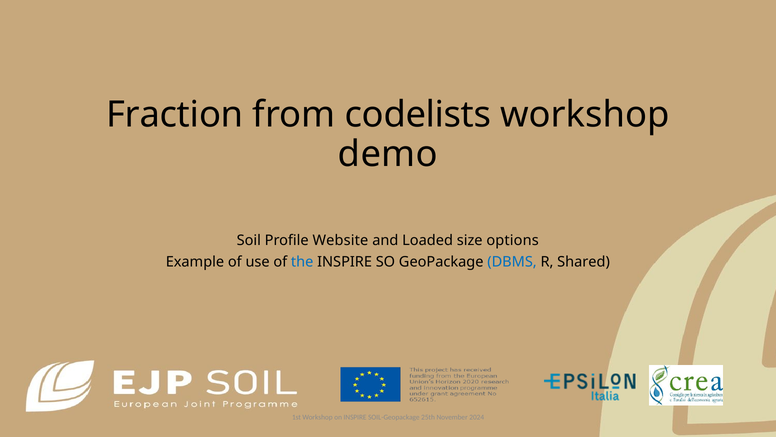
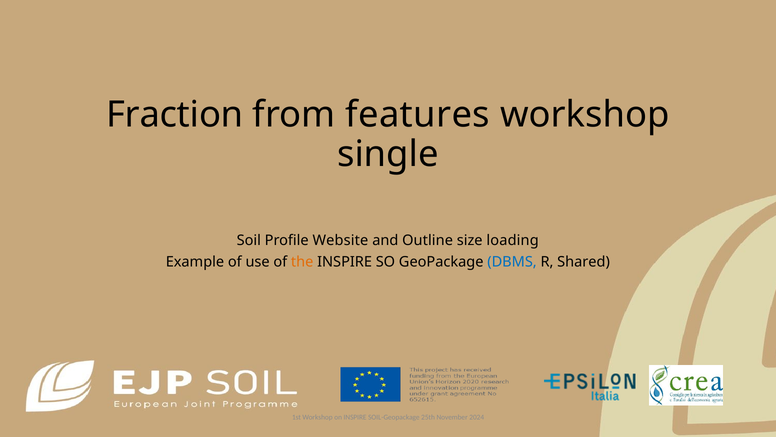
codelists: codelists -> features (418, 115)
demo: demo -> single (388, 154)
Loaded: Loaded -> Outline (428, 240)
options: options -> loading (513, 240)
the colour: blue -> orange (302, 262)
